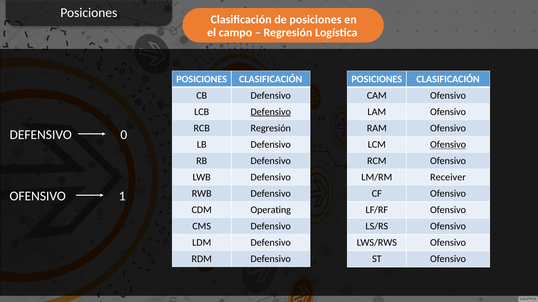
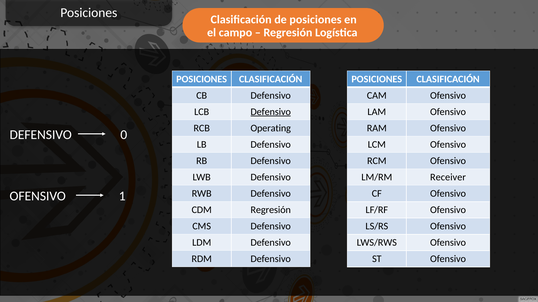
RCB Regresión: Regresión -> Operating (271, 128)
Ofensivo underline: present -> none (448, 145)
CDM Operating: Operating -> Regresión (271, 210)
